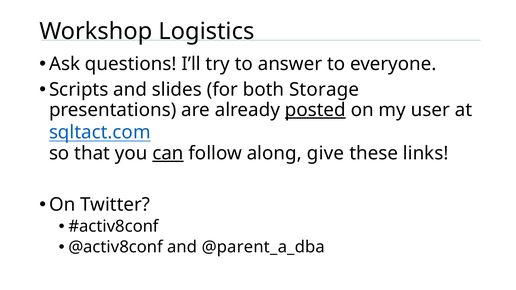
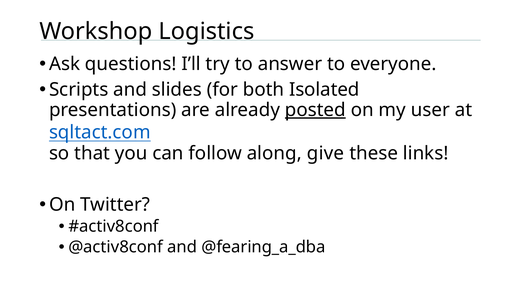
Storage: Storage -> Isolated (324, 90)
can underline: present -> none (168, 153)
@parent_a_dba: @parent_a_dba -> @fearing_a_dba (263, 247)
